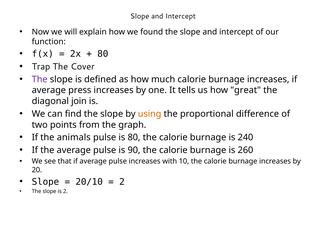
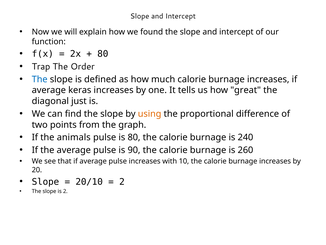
Cover: Cover -> Order (83, 66)
The colour: purple -> blue (40, 79)
press: press -> keras (80, 90)
join: join -> just (79, 101)
